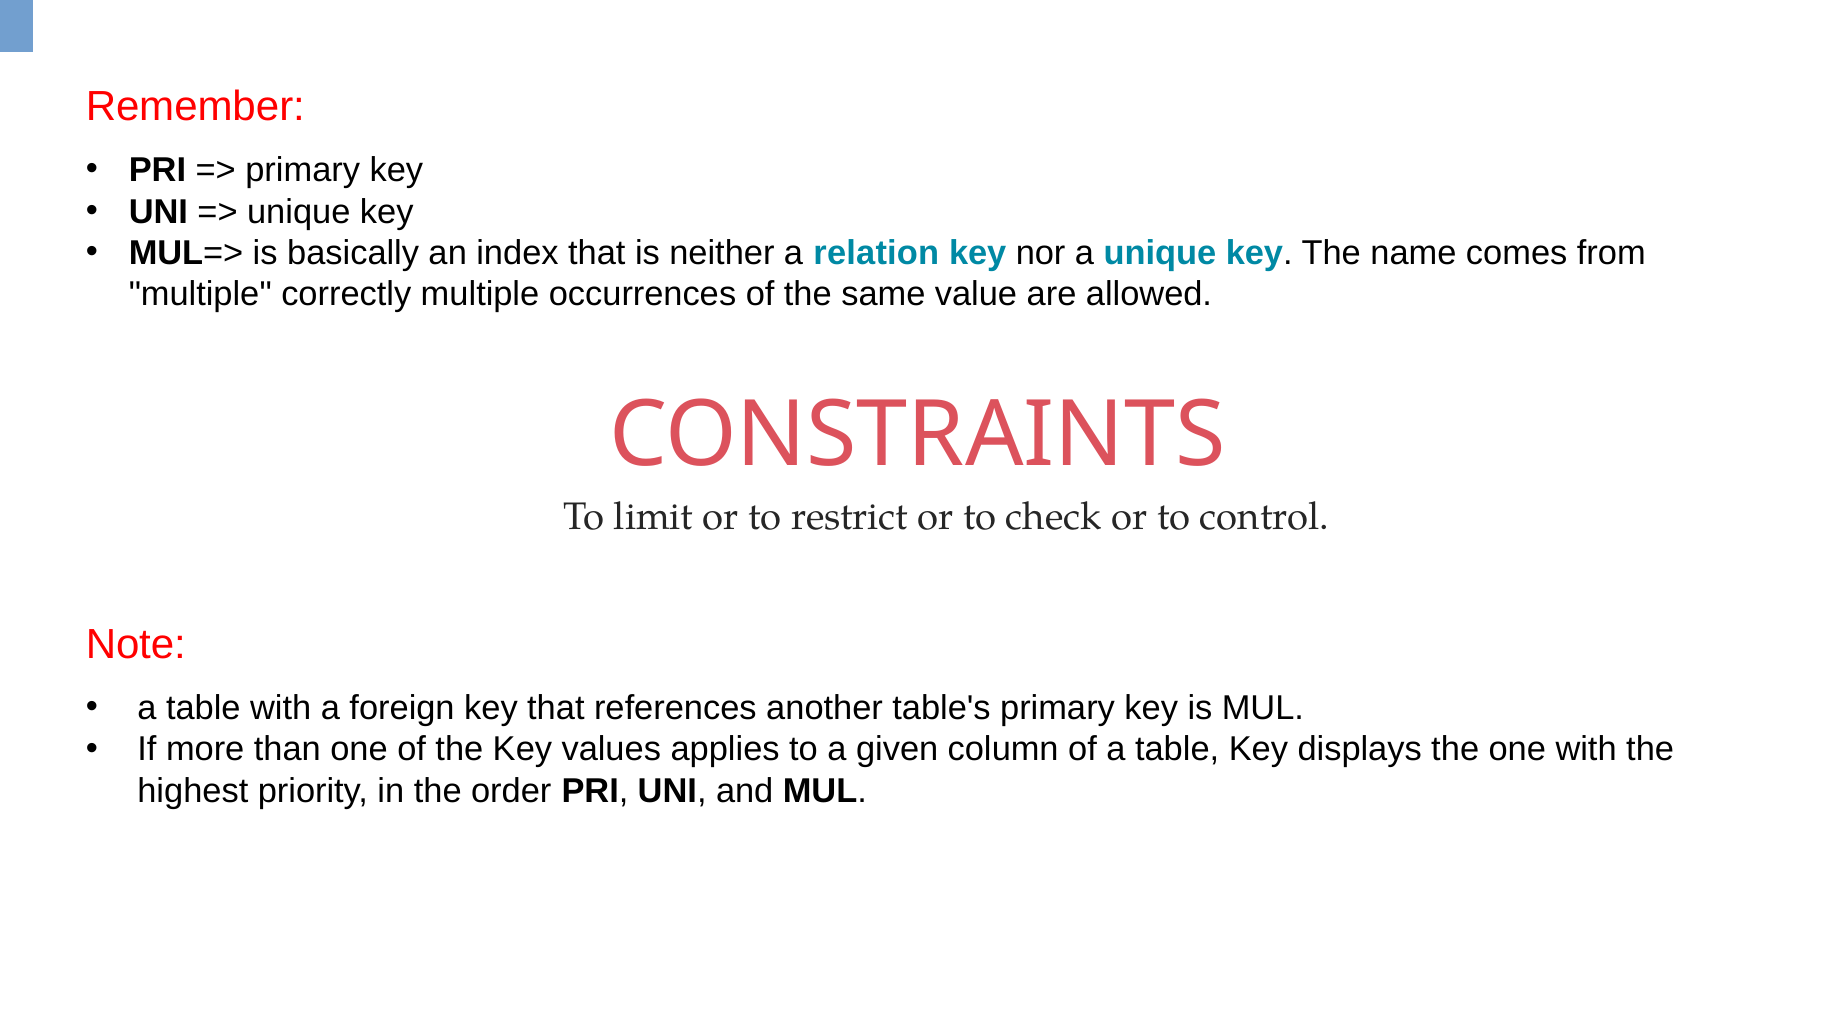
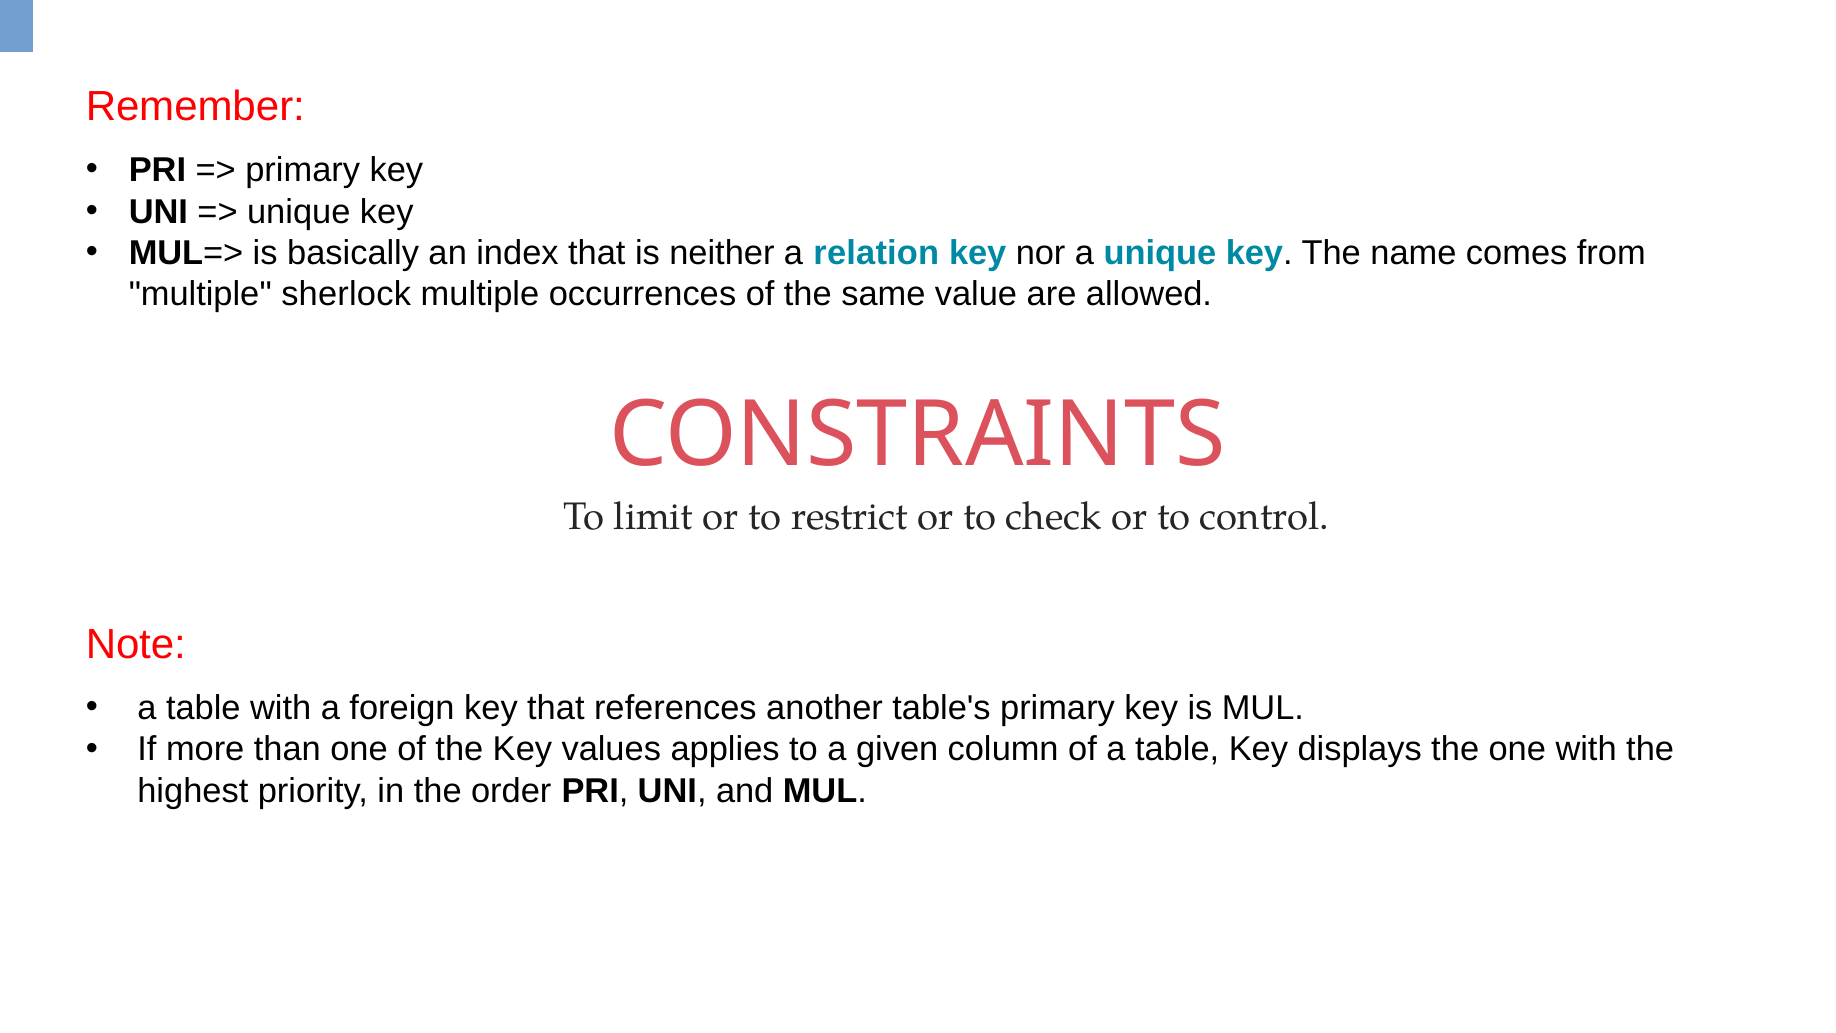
correctly: correctly -> sherlock (346, 294)
